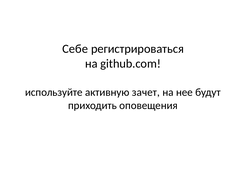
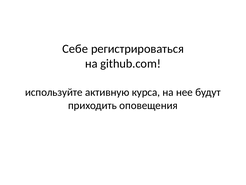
зачет: зачет -> курса (146, 92)
